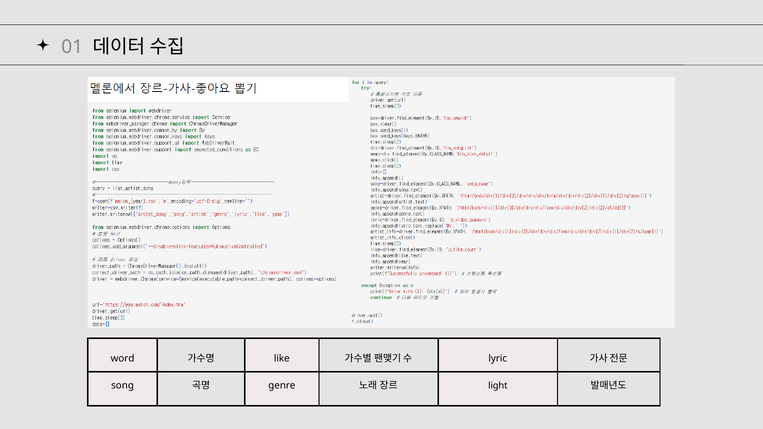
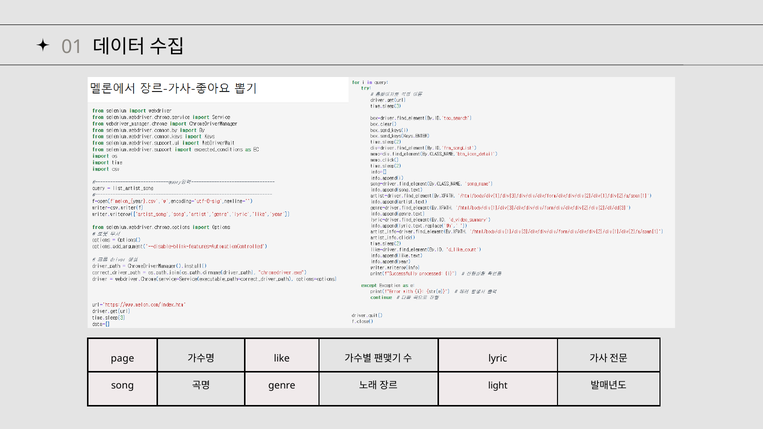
word: word -> page (123, 359)
